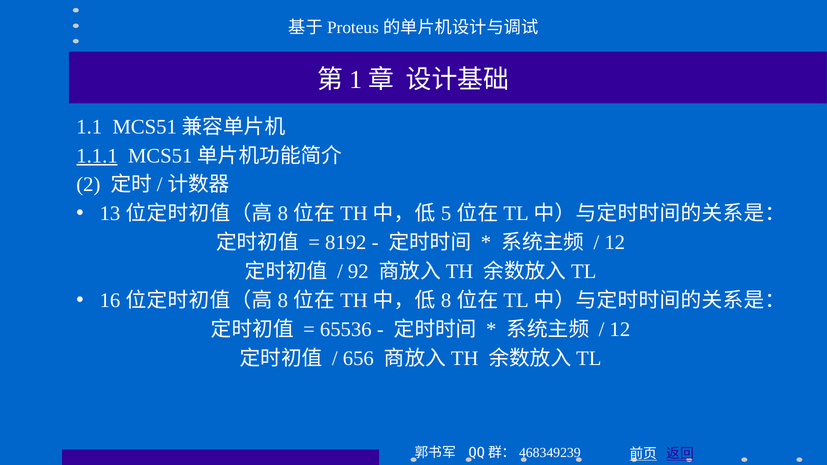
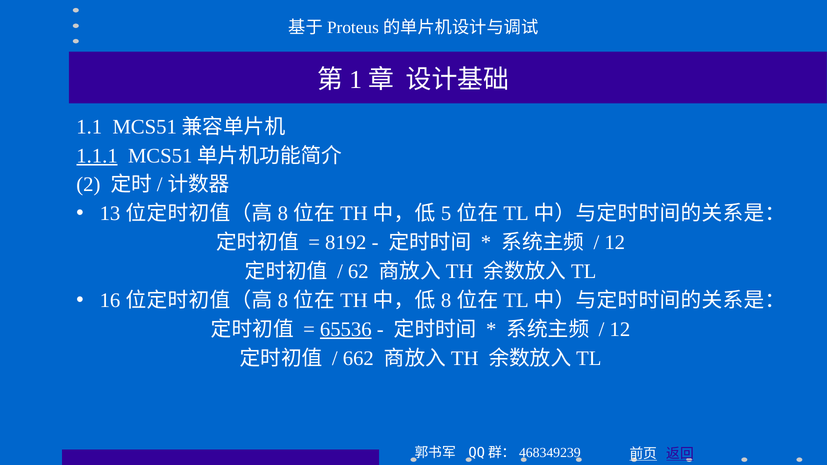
92: 92 -> 62 (358, 272)
65536 underline: none -> present (346, 329)
656: 656 -> 662 (358, 358)
